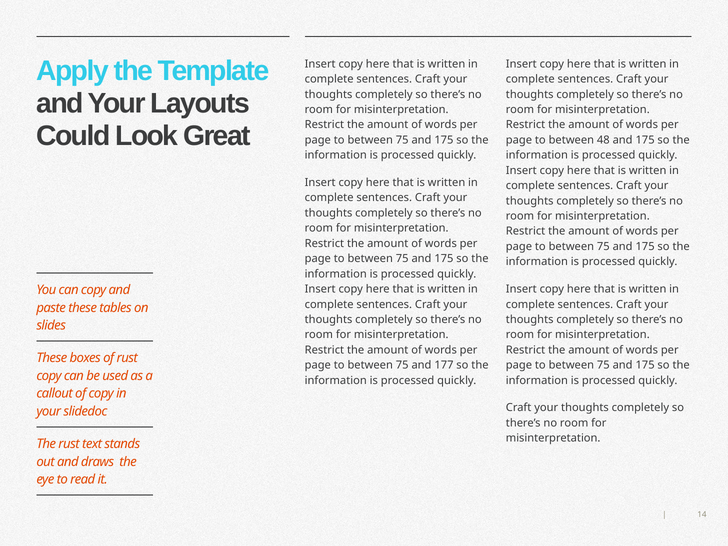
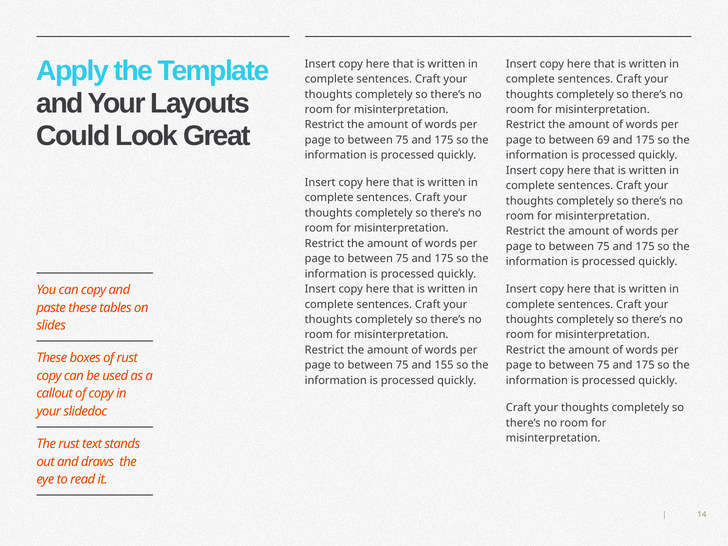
48: 48 -> 69 (603, 140)
177: 177 -> 155 (444, 365)
